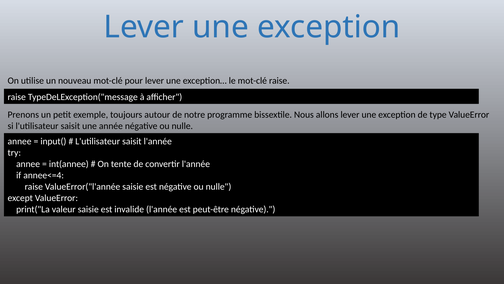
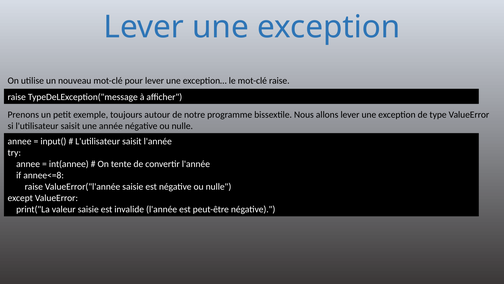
annee<=4: annee<=4 -> annee<=8 (44, 175)
